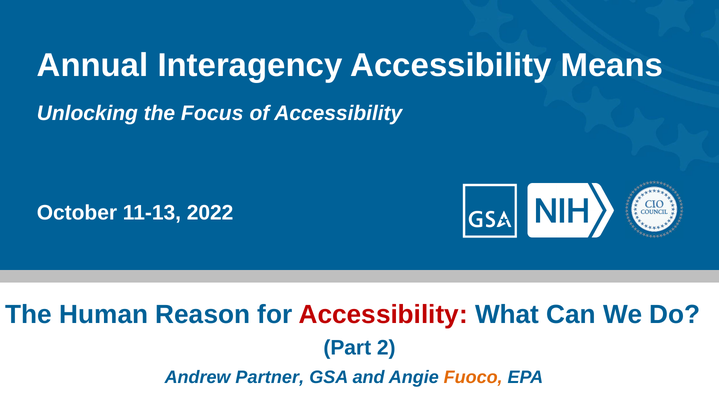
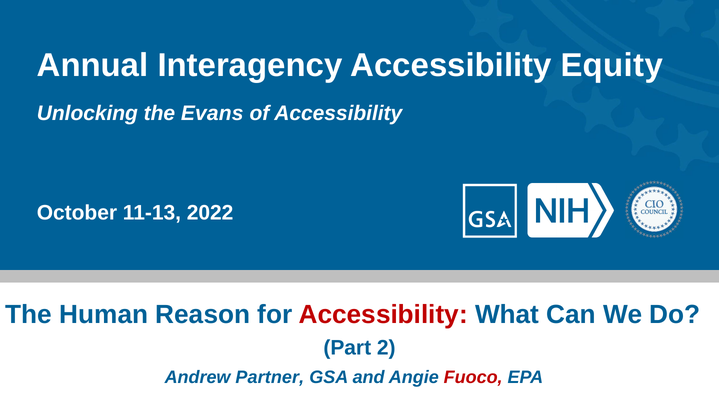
Means: Means -> Equity (612, 65)
Focus: Focus -> Evans (212, 113)
Fuoco colour: orange -> red (473, 377)
